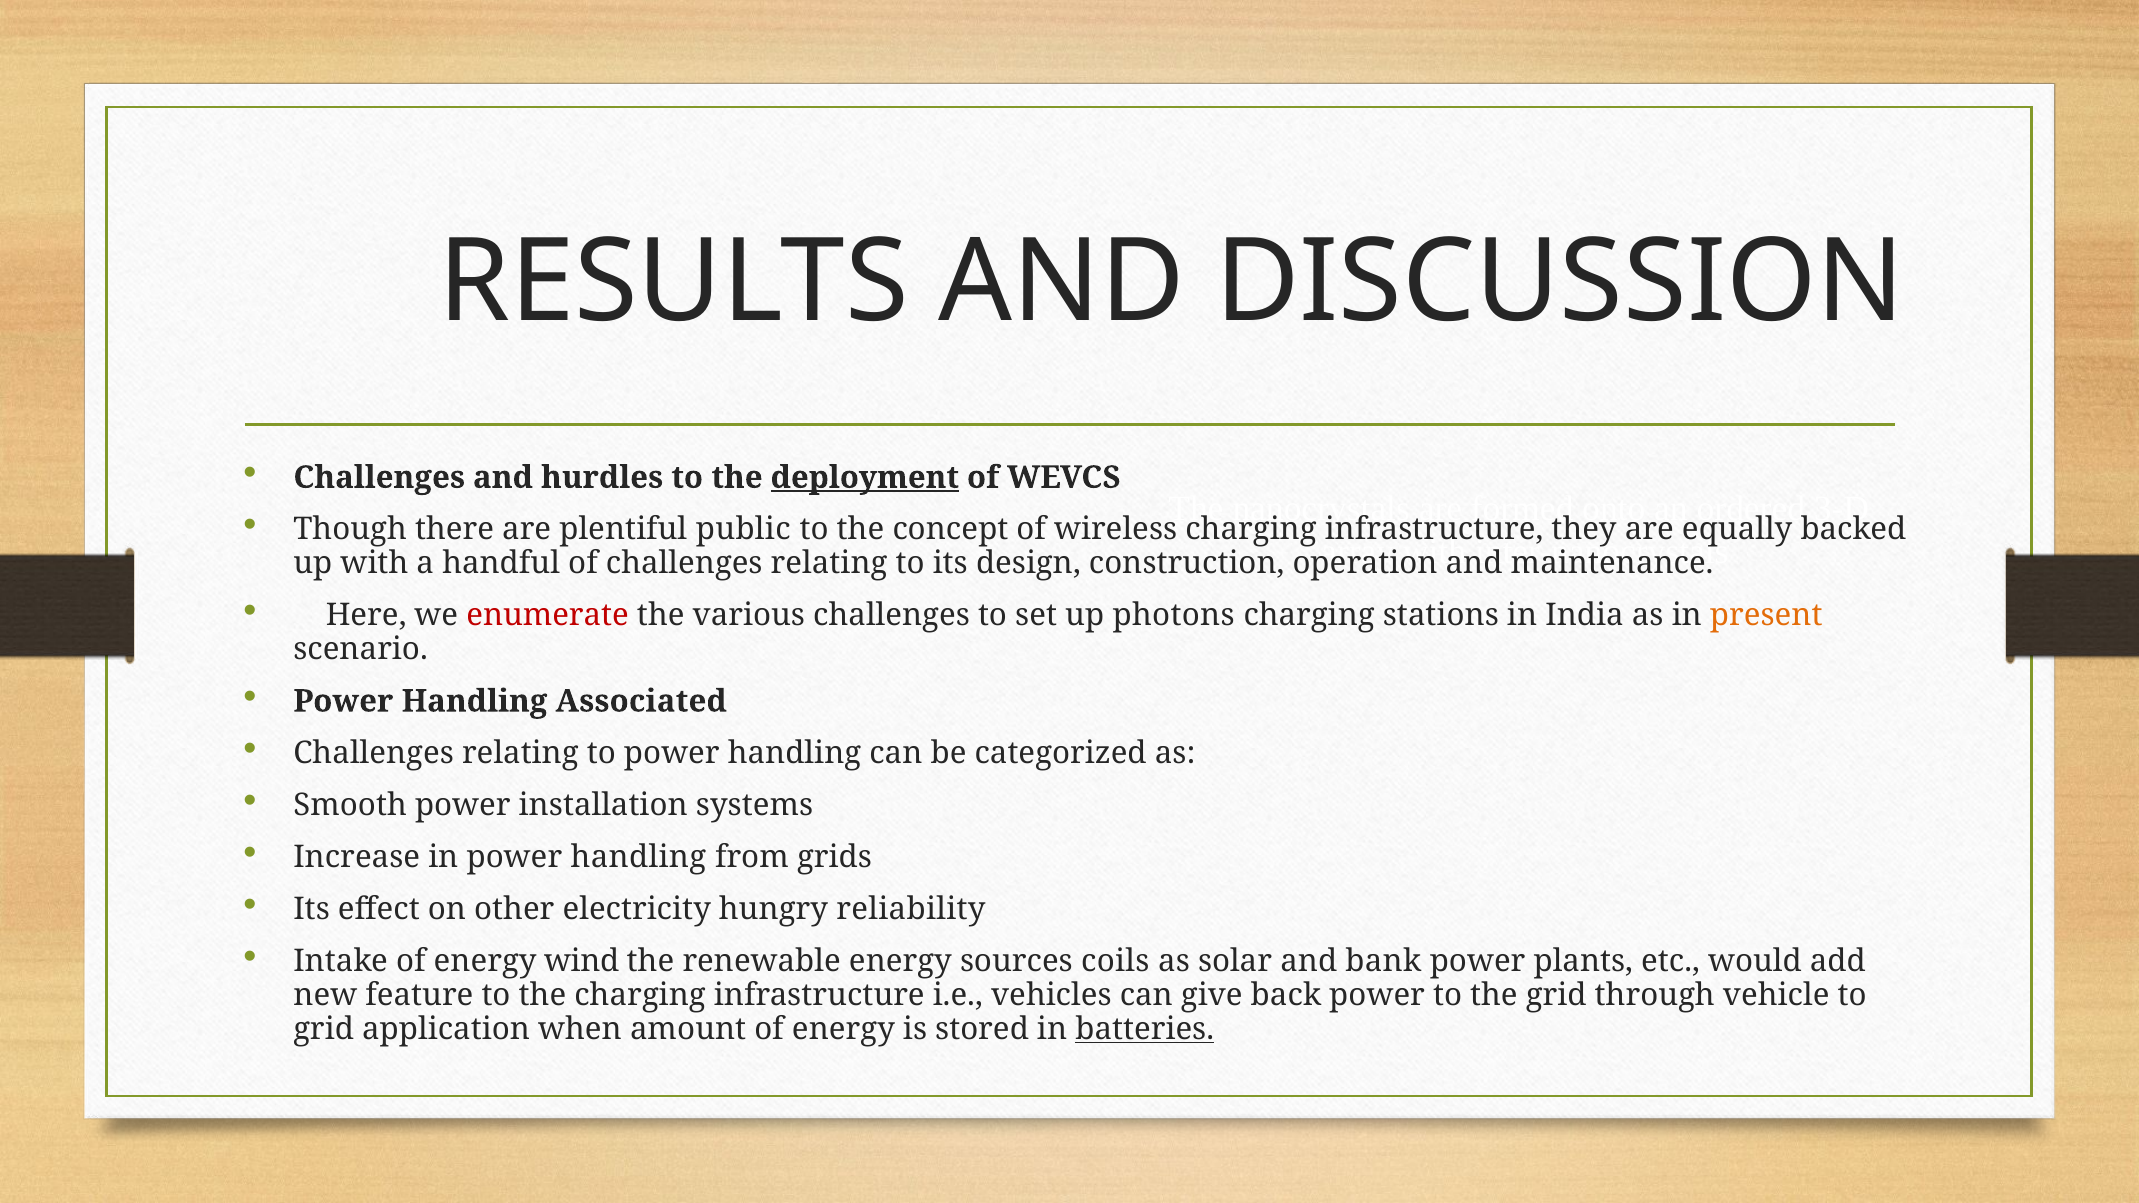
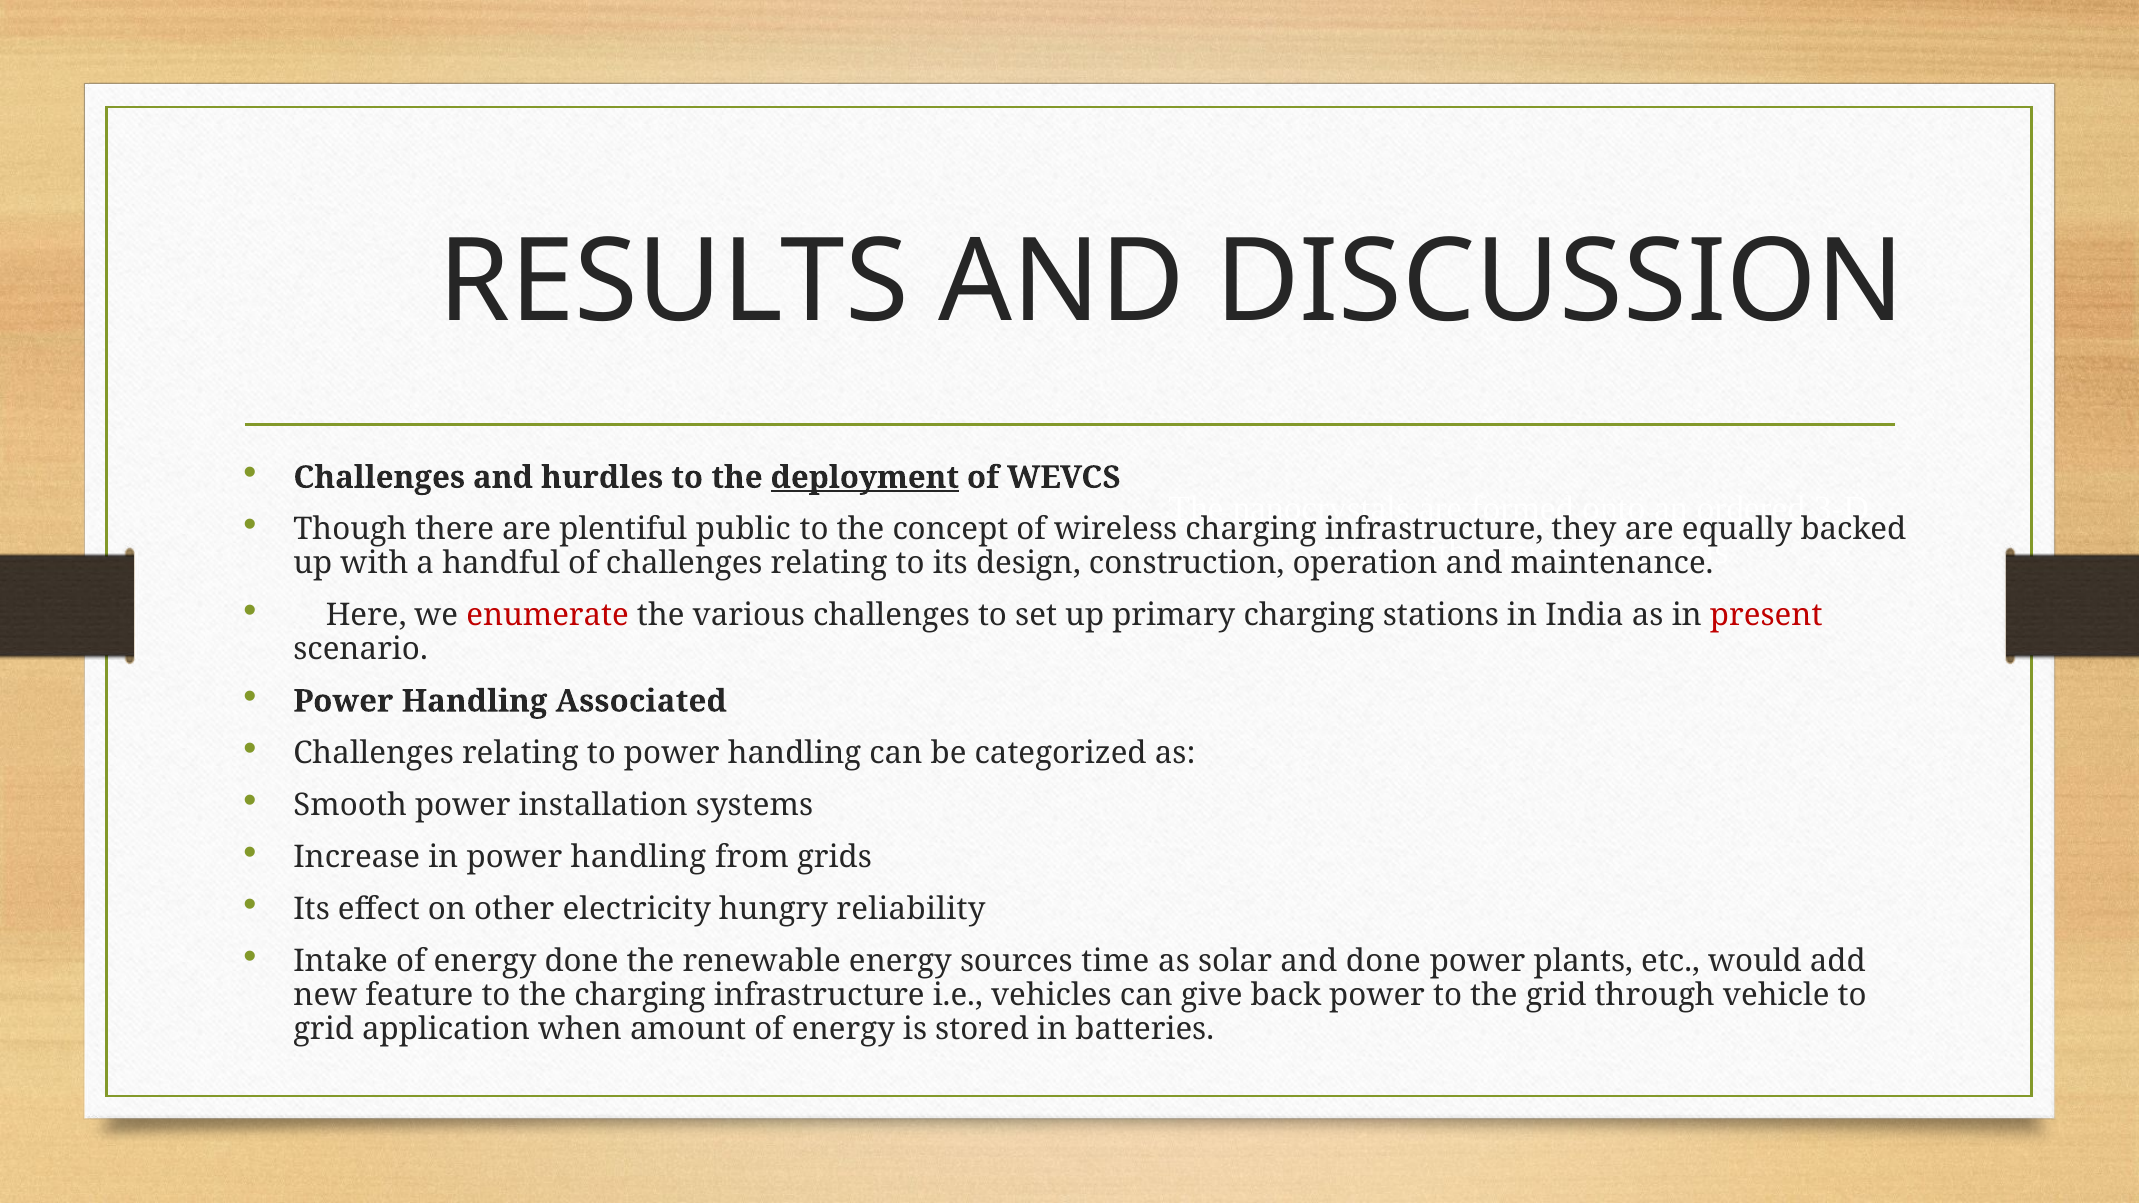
photons: photons -> primary (1174, 615)
present colour: orange -> red (1766, 615)
energy wind: wind -> done (582, 962)
coils: coils -> time (1115, 962)
and bank: bank -> done (1383, 962)
batteries underline: present -> none (1145, 1029)
